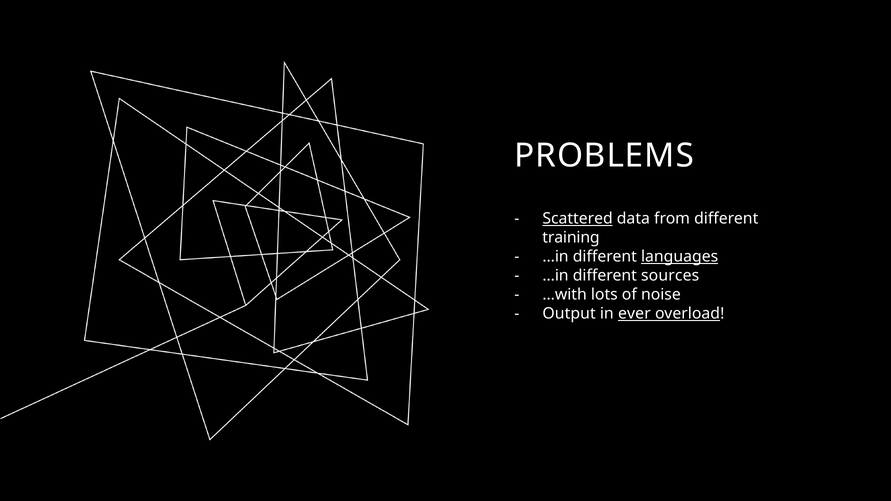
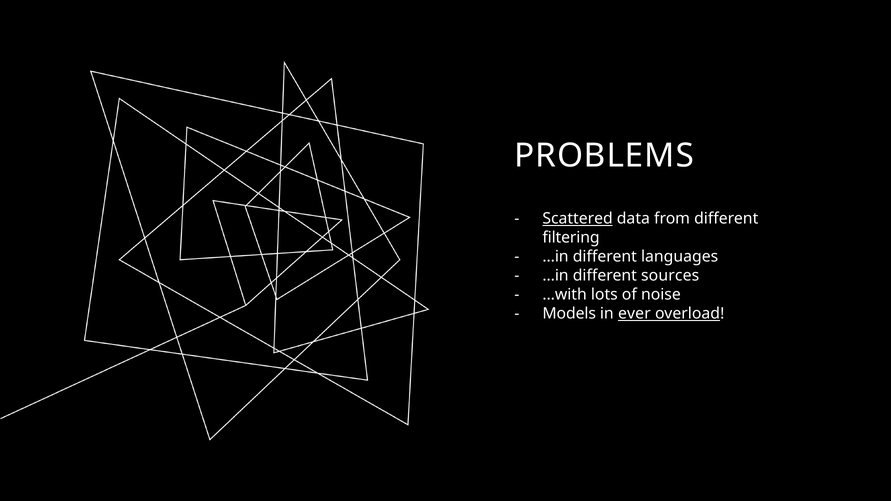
training: training -> filtering (571, 238)
languages underline: present -> none (680, 257)
Output: Output -> Models (569, 314)
